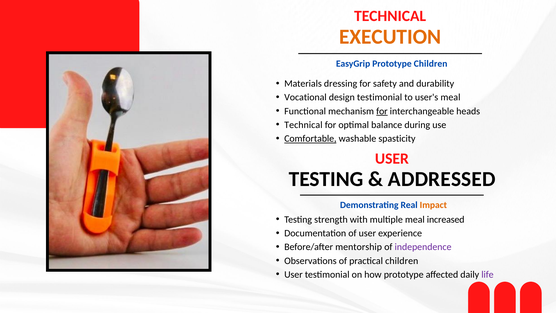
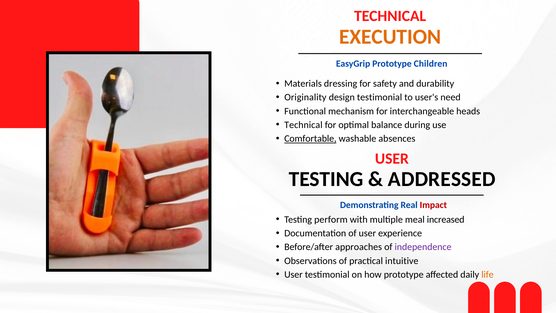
Vocational: Vocational -> Originality (305, 97)
user's meal: meal -> need (451, 97)
for underline: present -> none (382, 111)
spasticity: spasticity -> absences (397, 139)
Impact colour: orange -> red (433, 205)
strength: strength -> perform (331, 219)
mentorship: mentorship -> approaches (359, 247)
practical children: children -> intuitive (402, 261)
life colour: purple -> orange (487, 274)
